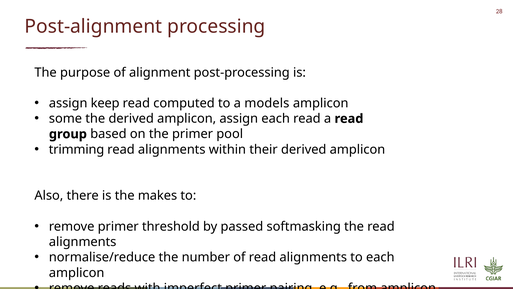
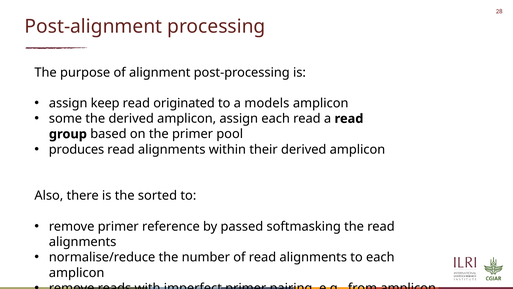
computed: computed -> originated (184, 103)
trimming: trimming -> produces (76, 149)
makes: makes -> sorted (157, 195)
threshold: threshold -> reference (171, 226)
